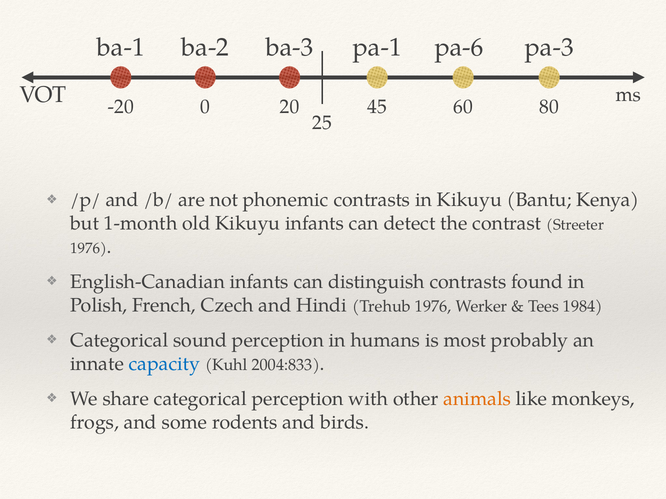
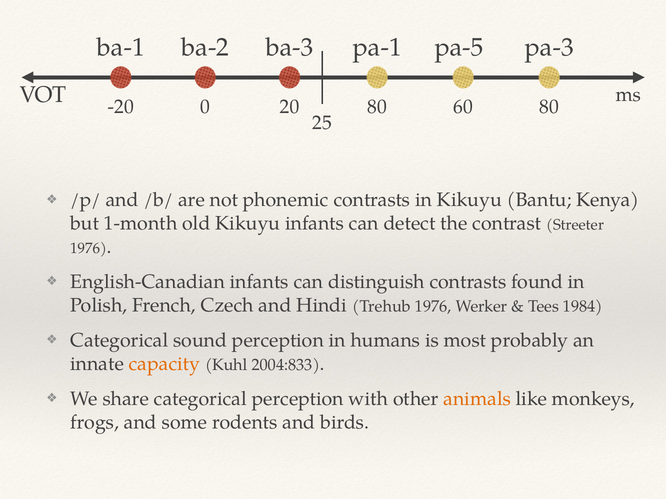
pa-6: pa-6 -> pa-5 (459, 47)
20 45: 45 -> 80 (377, 107)
capacity colour: blue -> orange (164, 364)
